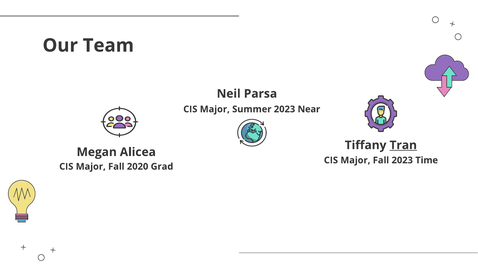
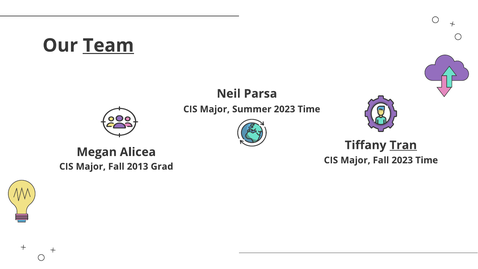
Team underline: none -> present (108, 45)
Summer 2023 Near: Near -> Time (309, 109)
2020: 2020 -> 2013 (138, 166)
